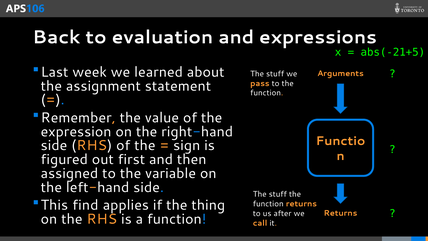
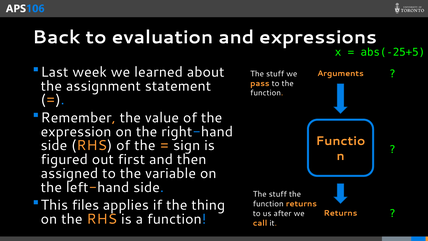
abs(-21+5: abs(-21+5 -> abs(-25+5 (393, 52)
find: find -> files (86, 205)
